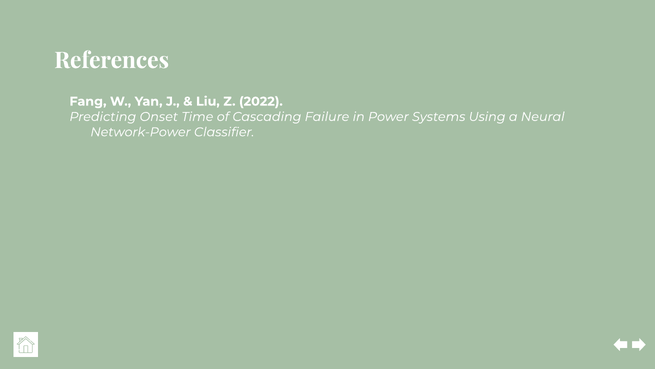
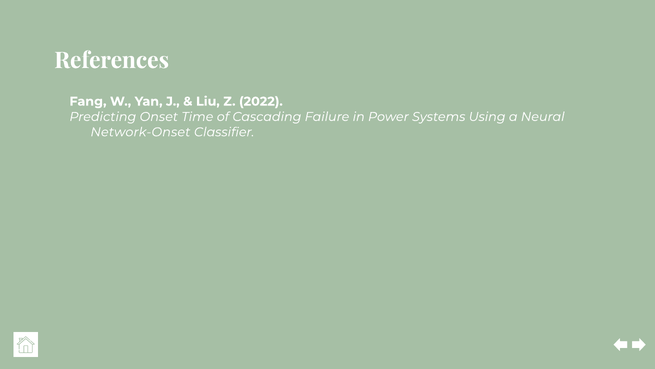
Network-Power: Network-Power -> Network-Onset (140, 132)
